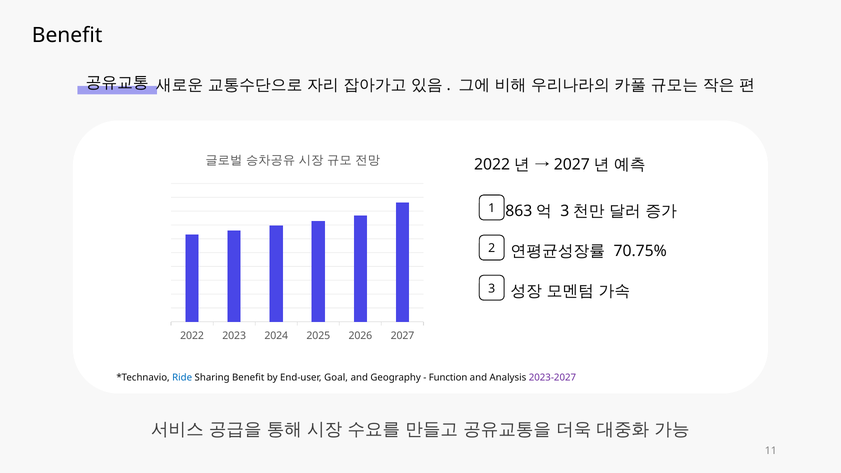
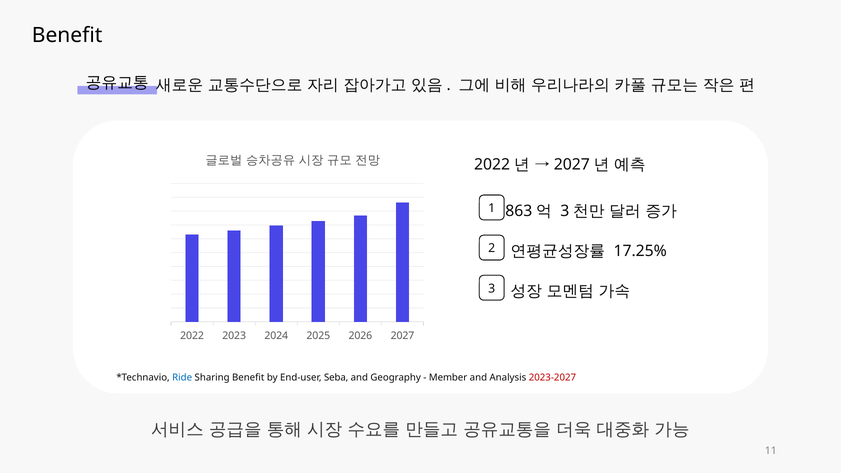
70.75%: 70.75% -> 17.25% (640, 251)
Goal: Goal -> Seba (336, 378)
Function: Function -> Member (448, 378)
2023-2027 colour: purple -> red (552, 378)
